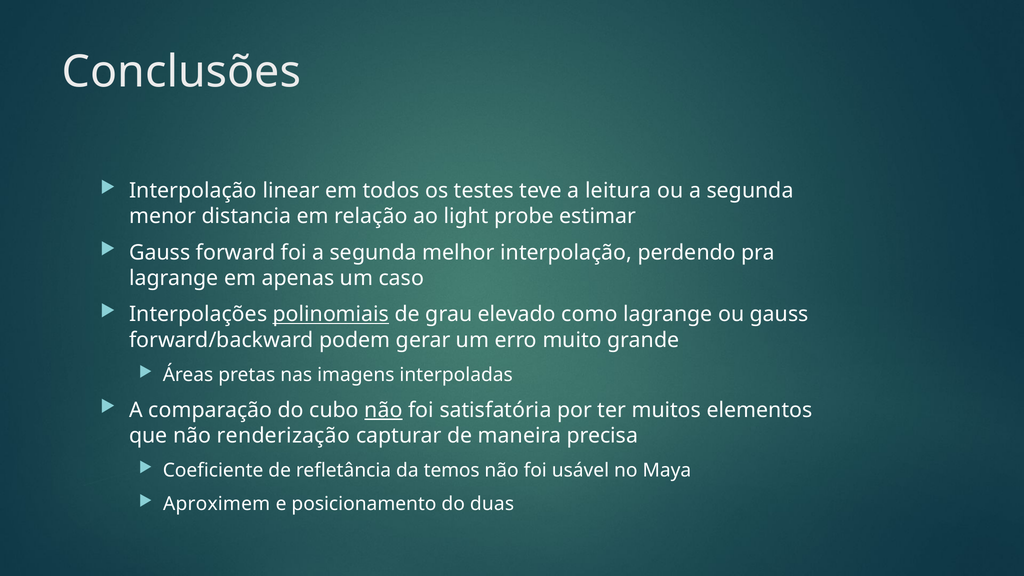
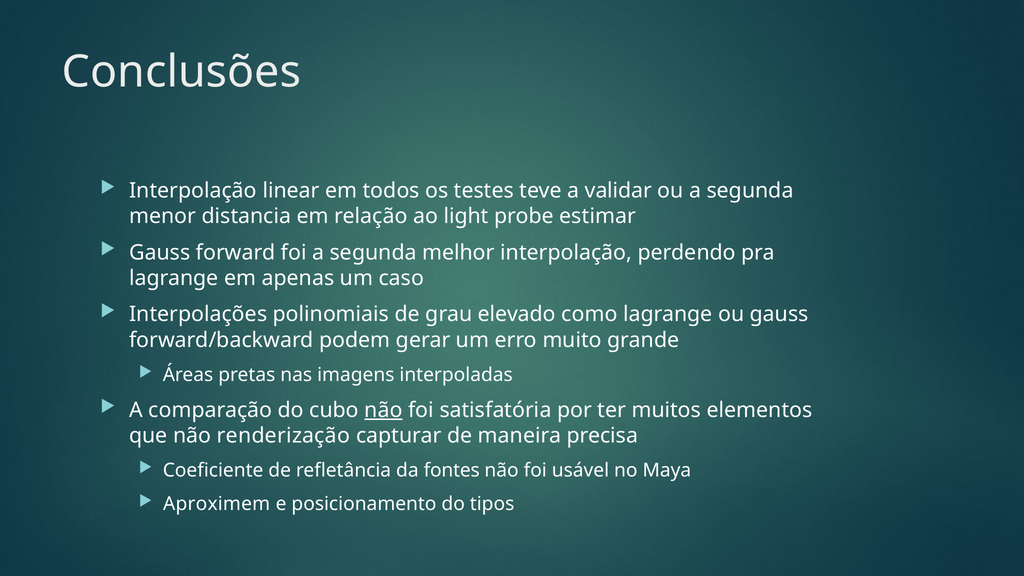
leitura: leitura -> validar (618, 191)
polinomiais underline: present -> none (331, 314)
temos: temos -> fontes (452, 470)
duas: duas -> tipos (492, 504)
